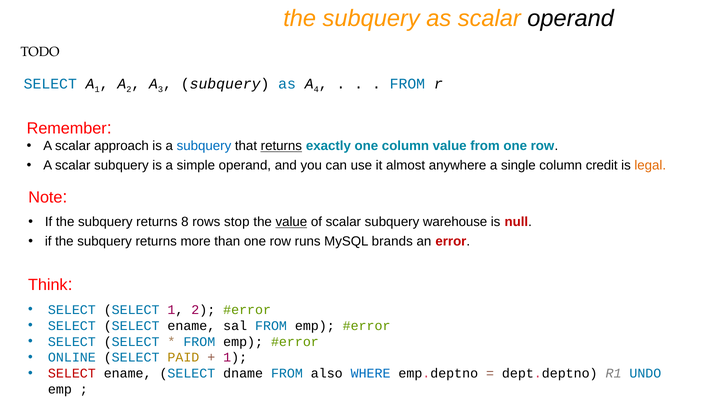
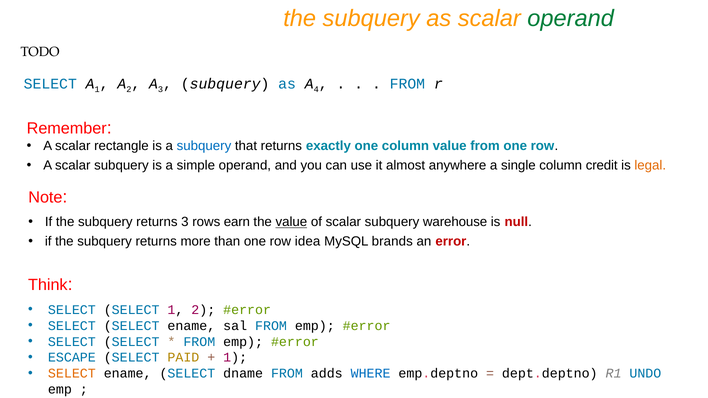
operand colour: black -> green (571, 18)
approach: approach -> rectangle (121, 146)
returns underline: present -> none (281, 146)
returns 8: 8 -> 3 (185, 222)
stop: stop -> earn (237, 222)
runs: runs -> idea (308, 242)
ONLINE: ONLINE -> ESCAPE (72, 358)
SELECT colour: red -> orange (72, 374)
also: also -> adds (327, 374)
